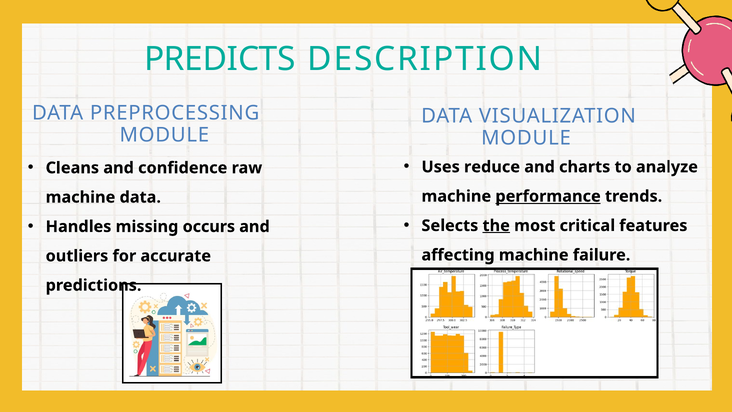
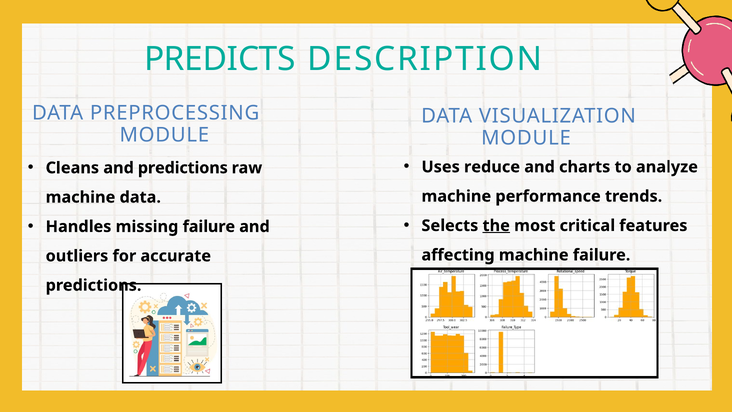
and confidence: confidence -> predictions (183, 168)
performance underline: present -> none (548, 196)
missing occurs: occurs -> failure (209, 226)
